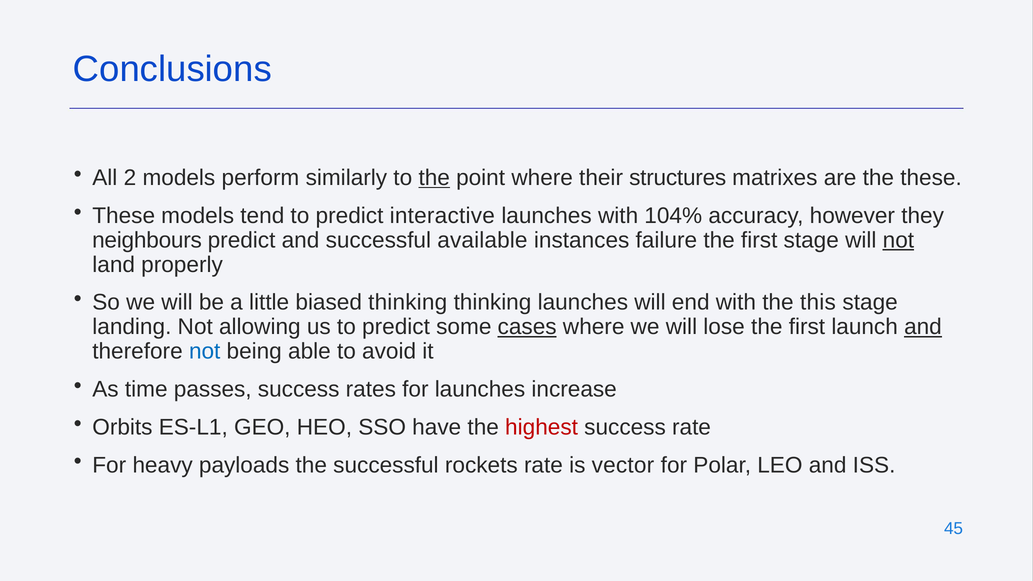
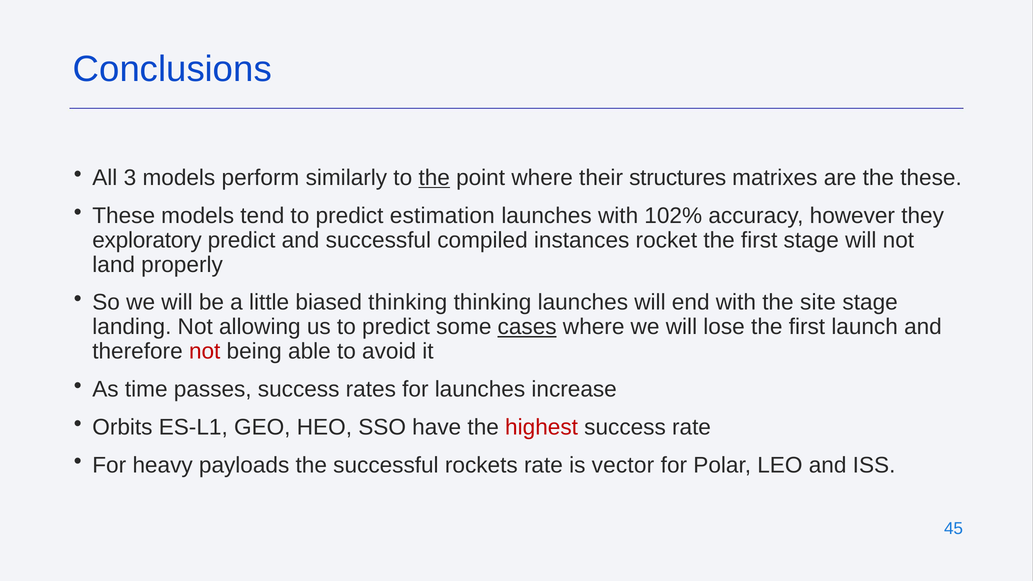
2: 2 -> 3 (130, 178)
interactive: interactive -> estimation (442, 216)
104%: 104% -> 102% (673, 216)
neighbours: neighbours -> exploratory (147, 240)
available: available -> compiled (483, 240)
failure: failure -> rocket (666, 240)
not underline: present -> none (898, 240)
this: this -> site (818, 303)
and underline: present -> none (923, 327)
not colour: blue -> red (205, 351)
